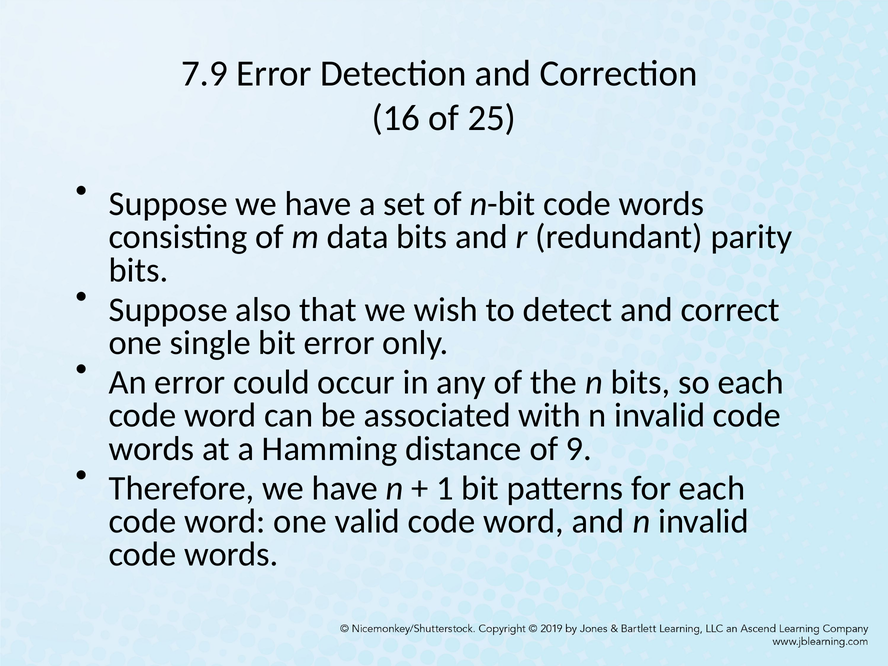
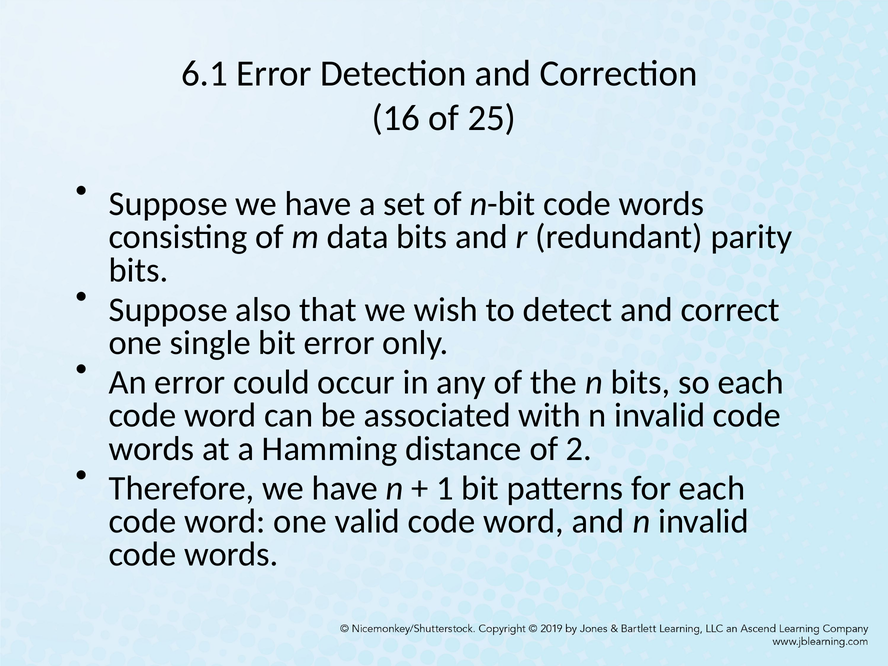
7.9: 7.9 -> 6.1 (204, 74)
9: 9 -> 2 (579, 449)
